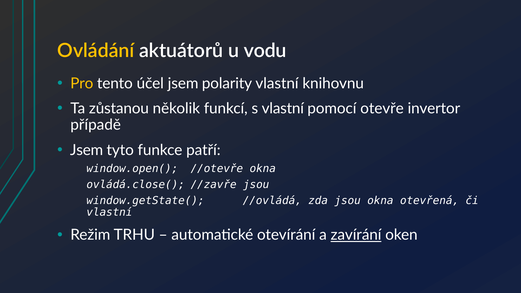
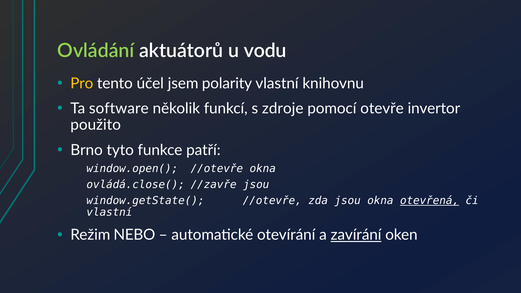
Ovládání colour: yellow -> light green (96, 51)
zůstanou: zůstanou -> software (119, 109)
s vlastní: vlastní -> zdroje (283, 109)
případě: případě -> použito (96, 125)
Jsem: Jsem -> Brno (87, 150)
window.getState( //ovládá: //ovládá -> //otevře (272, 201)
otevřená underline: none -> present (430, 201)
TRHU: TRHU -> NEBO (134, 235)
